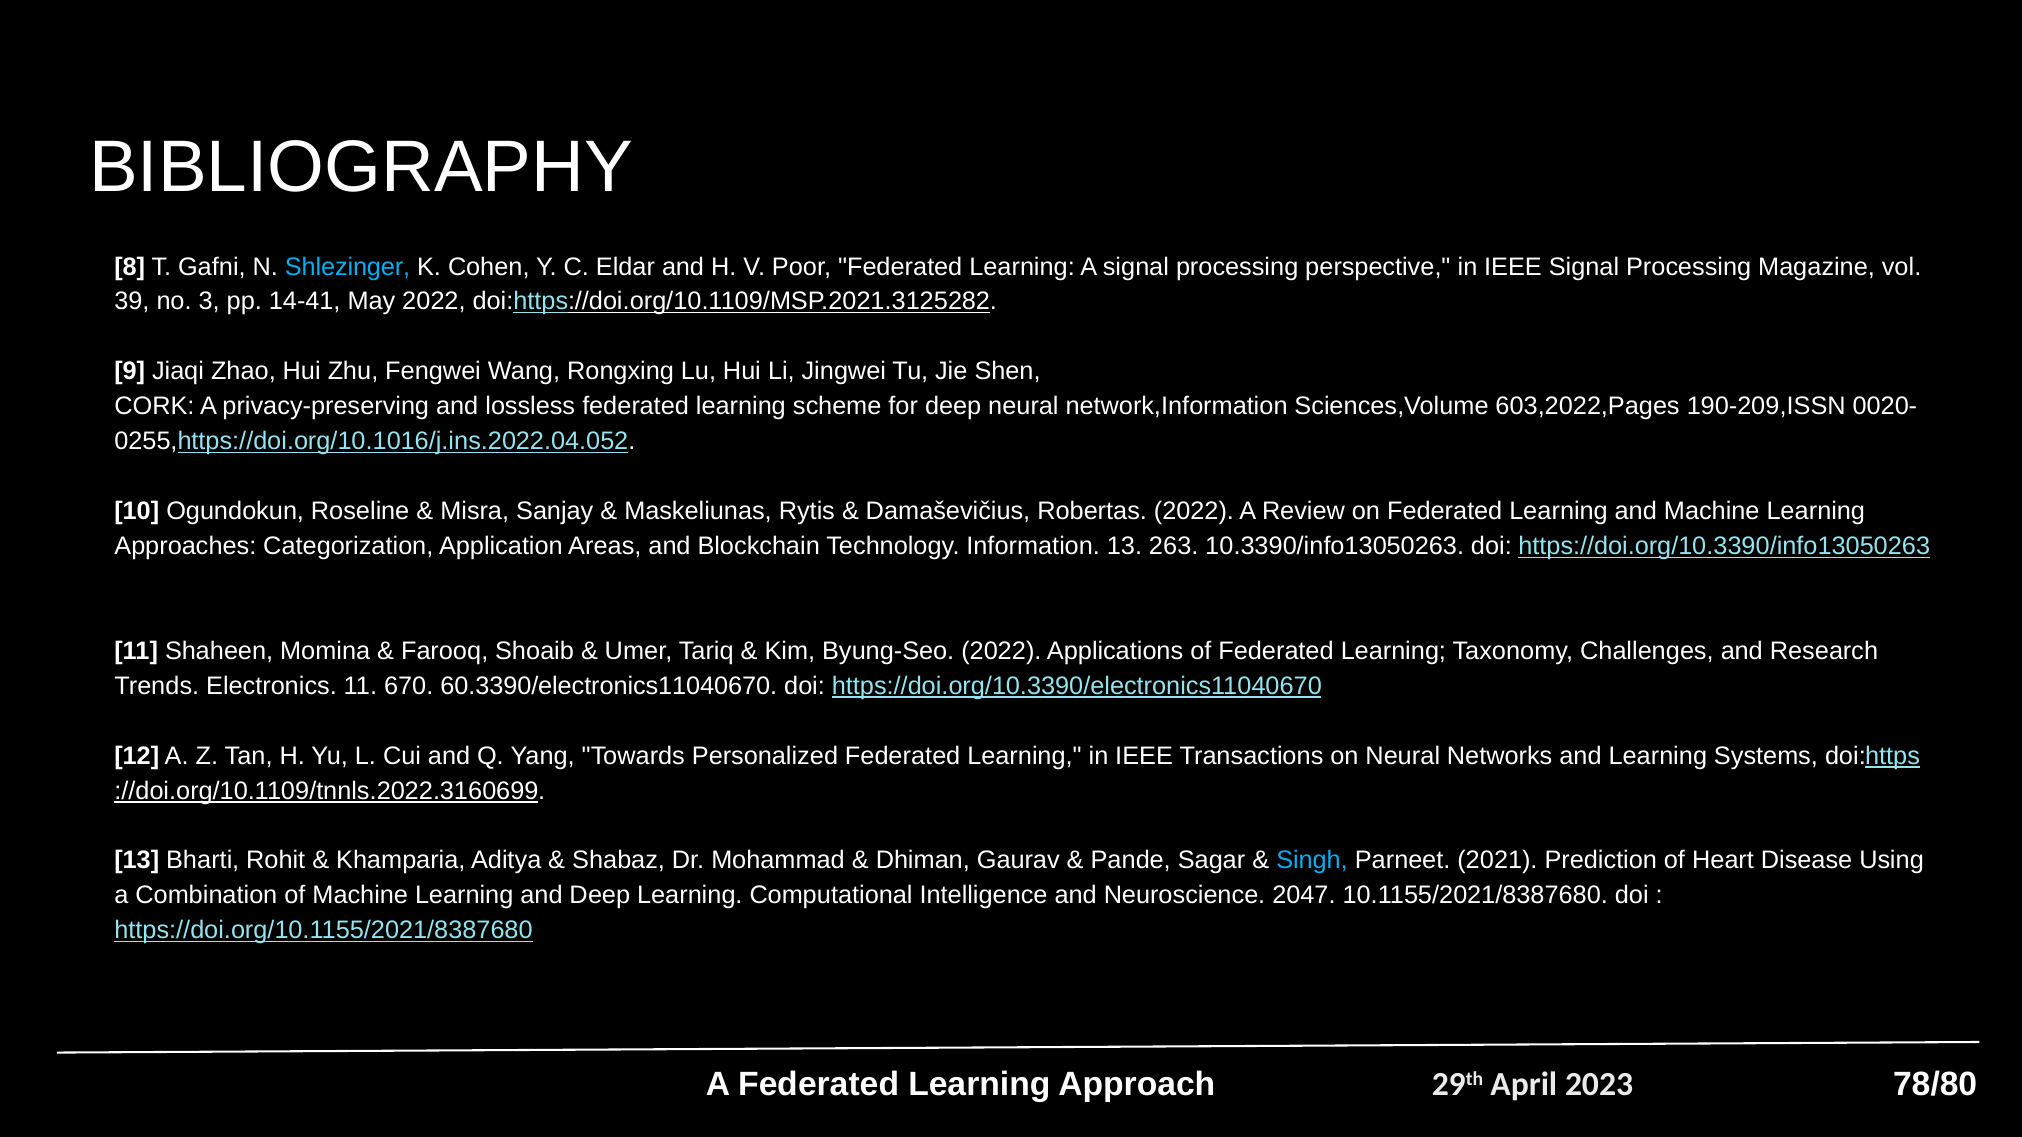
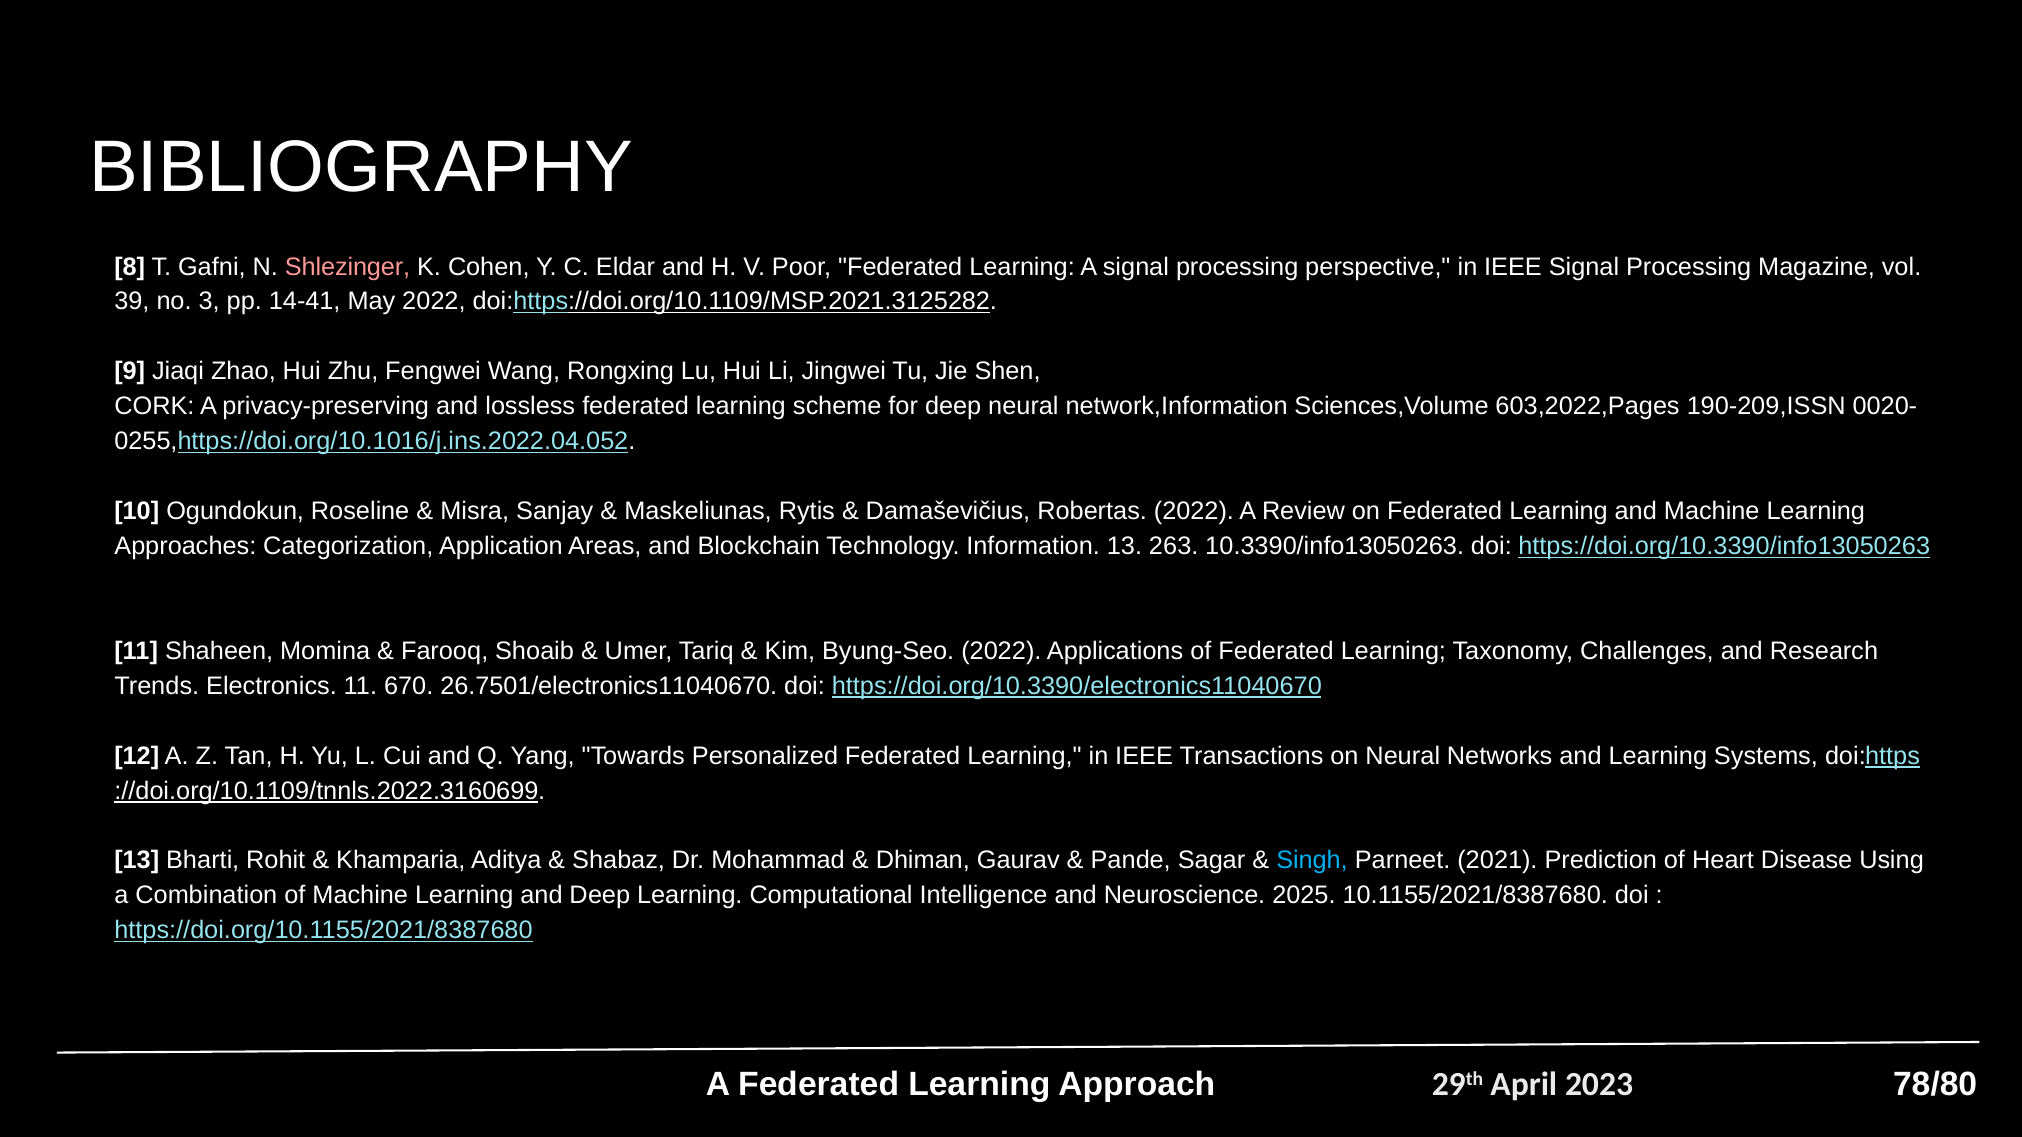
Shlezinger colour: light blue -> pink (348, 267)
60.3390/electronics11040670: 60.3390/electronics11040670 -> 26.7501/electronics11040670 (609, 686)
2047: 2047 -> 2025 (1304, 896)
